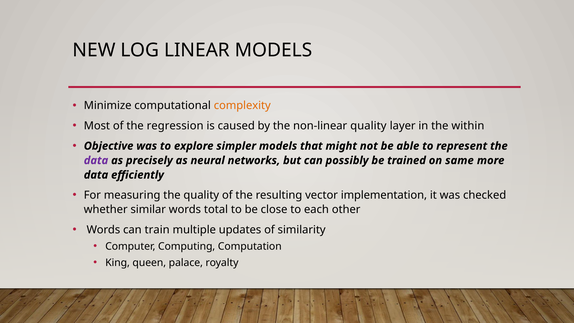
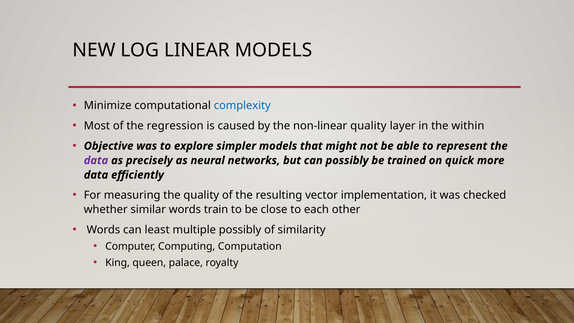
complexity colour: orange -> blue (242, 106)
same: same -> quick (459, 160)
total: total -> train (216, 210)
train: train -> least (157, 230)
multiple updates: updates -> possibly (240, 230)
